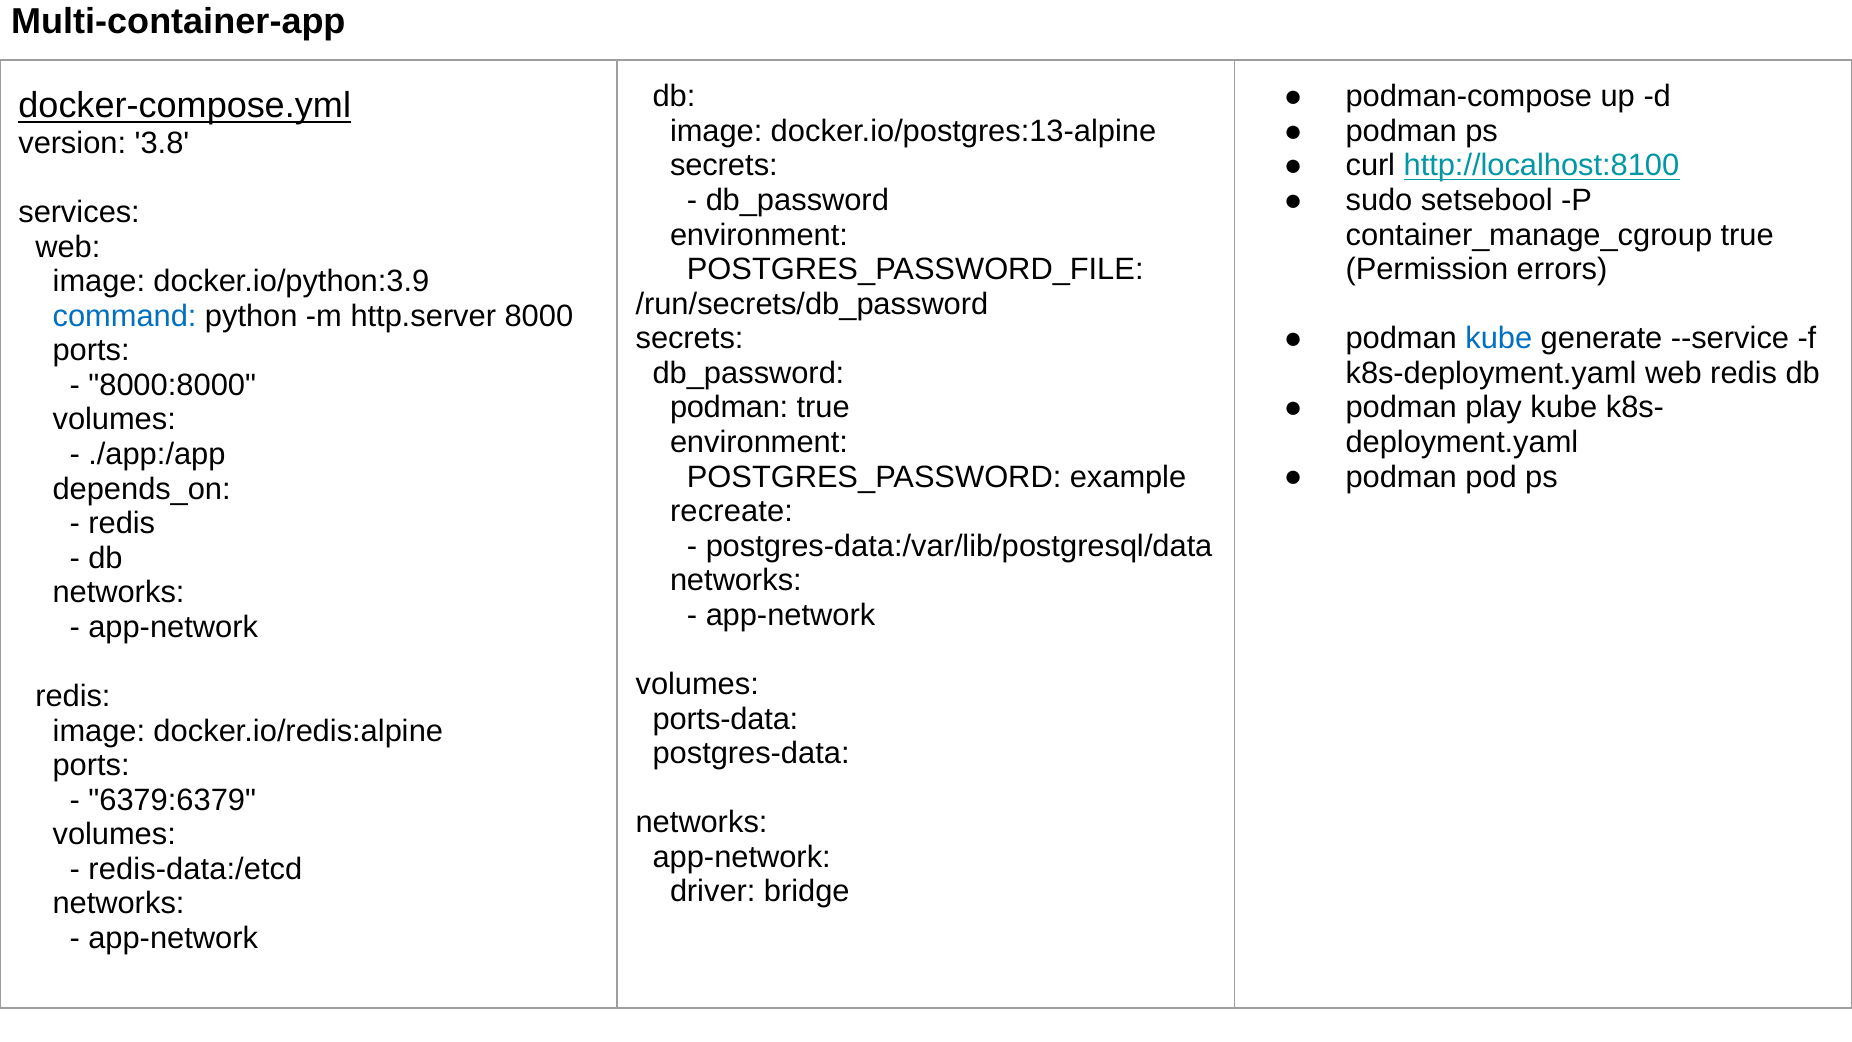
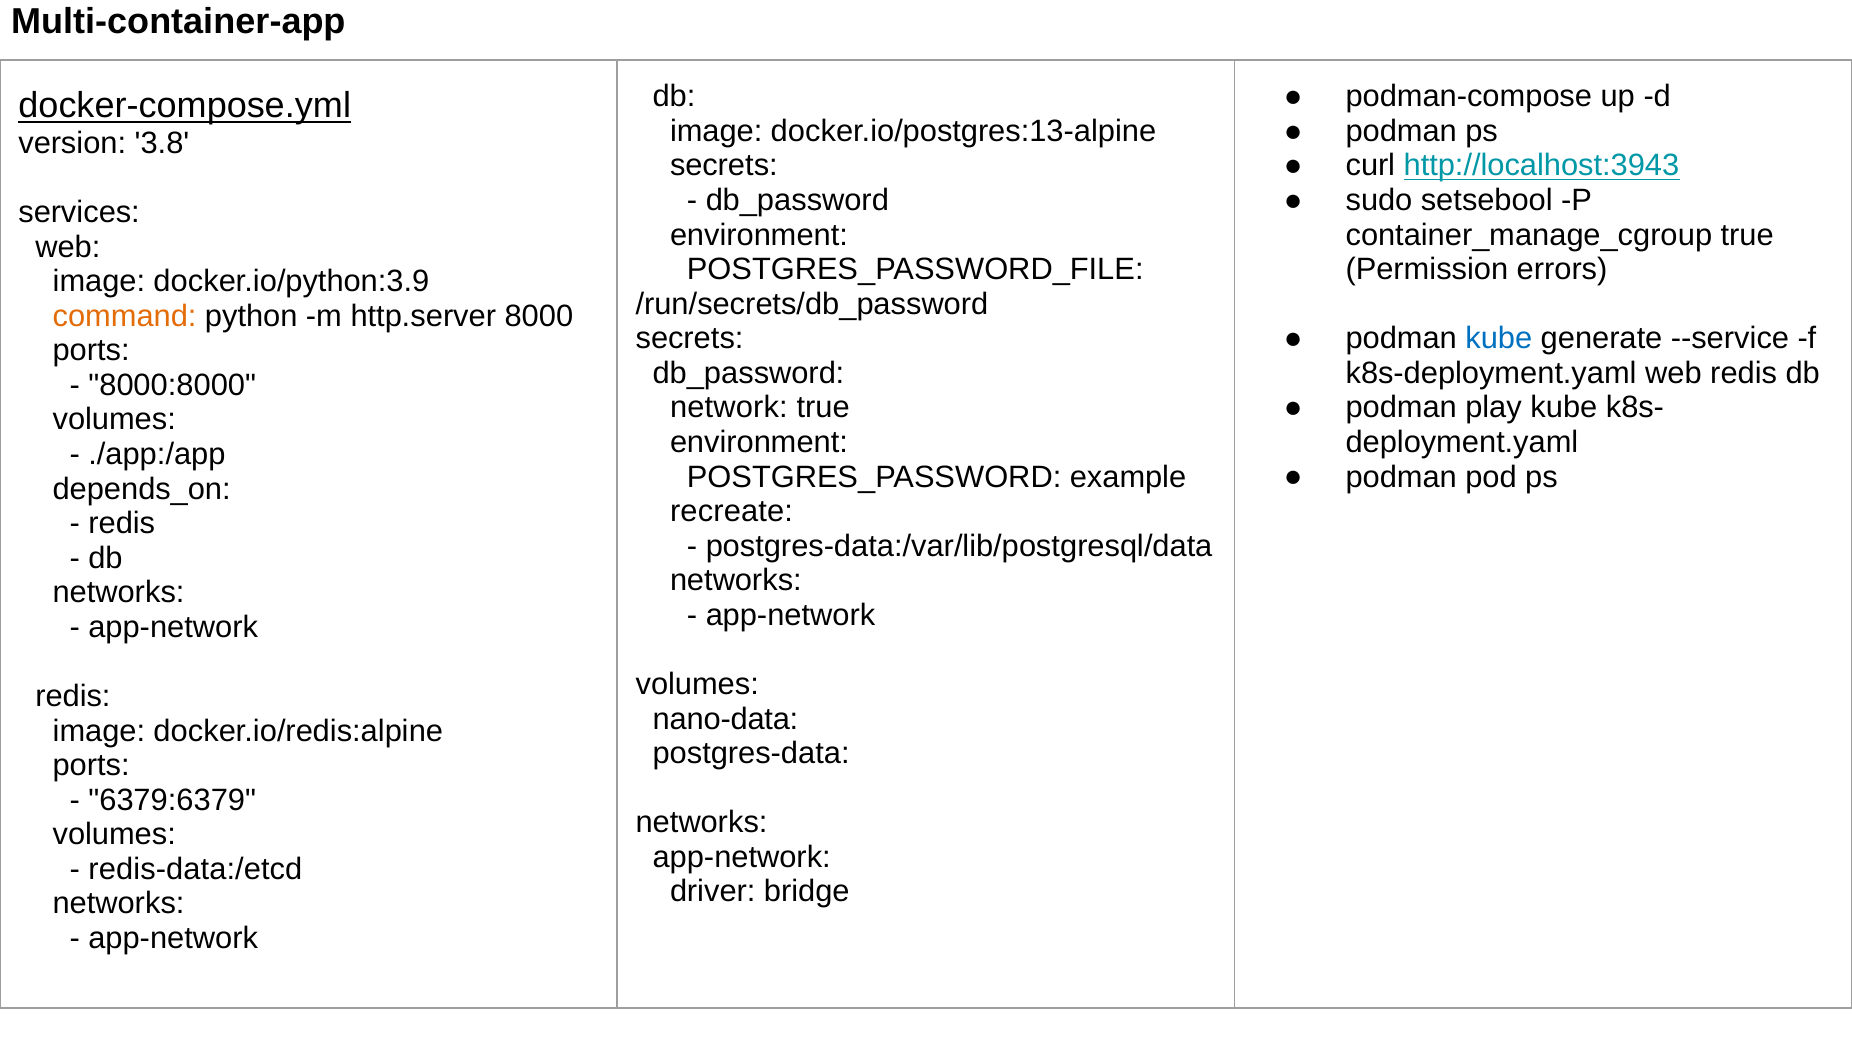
http://localhost:8100: http://localhost:8100 -> http://localhost:3943 (1541, 166)
command colour: blue -> orange (125, 316)
podman: podman -> network (729, 408)
ports-data: ports-data -> nano-data (726, 719)
